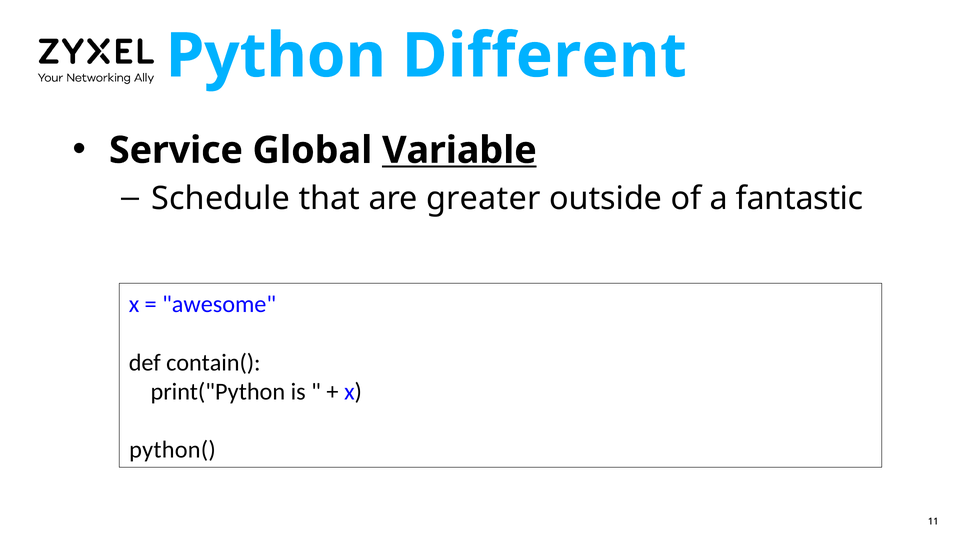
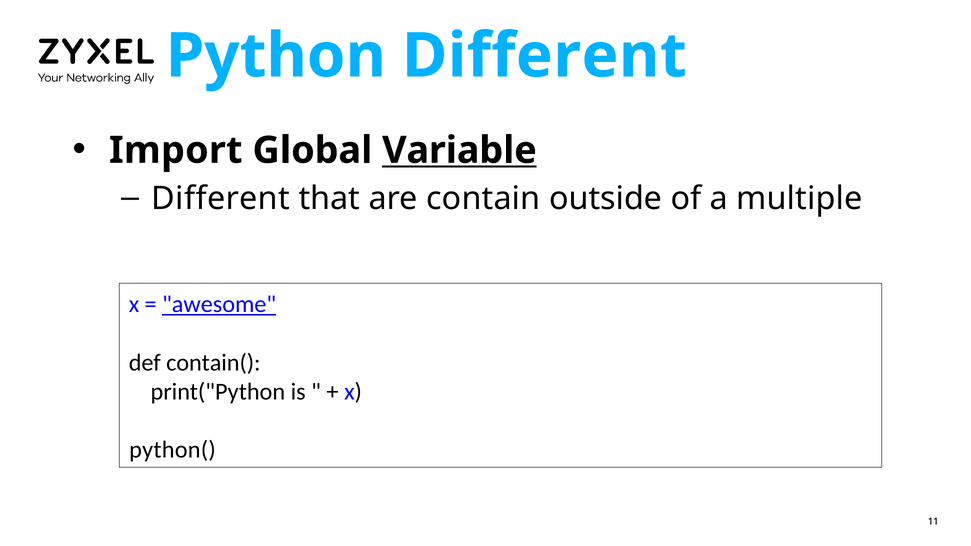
Service: Service -> Import (176, 150)
Schedule: Schedule -> Different (221, 199)
greater: greater -> contain (483, 199)
fantastic: fantastic -> multiple (799, 199)
awesome underline: none -> present (219, 304)
